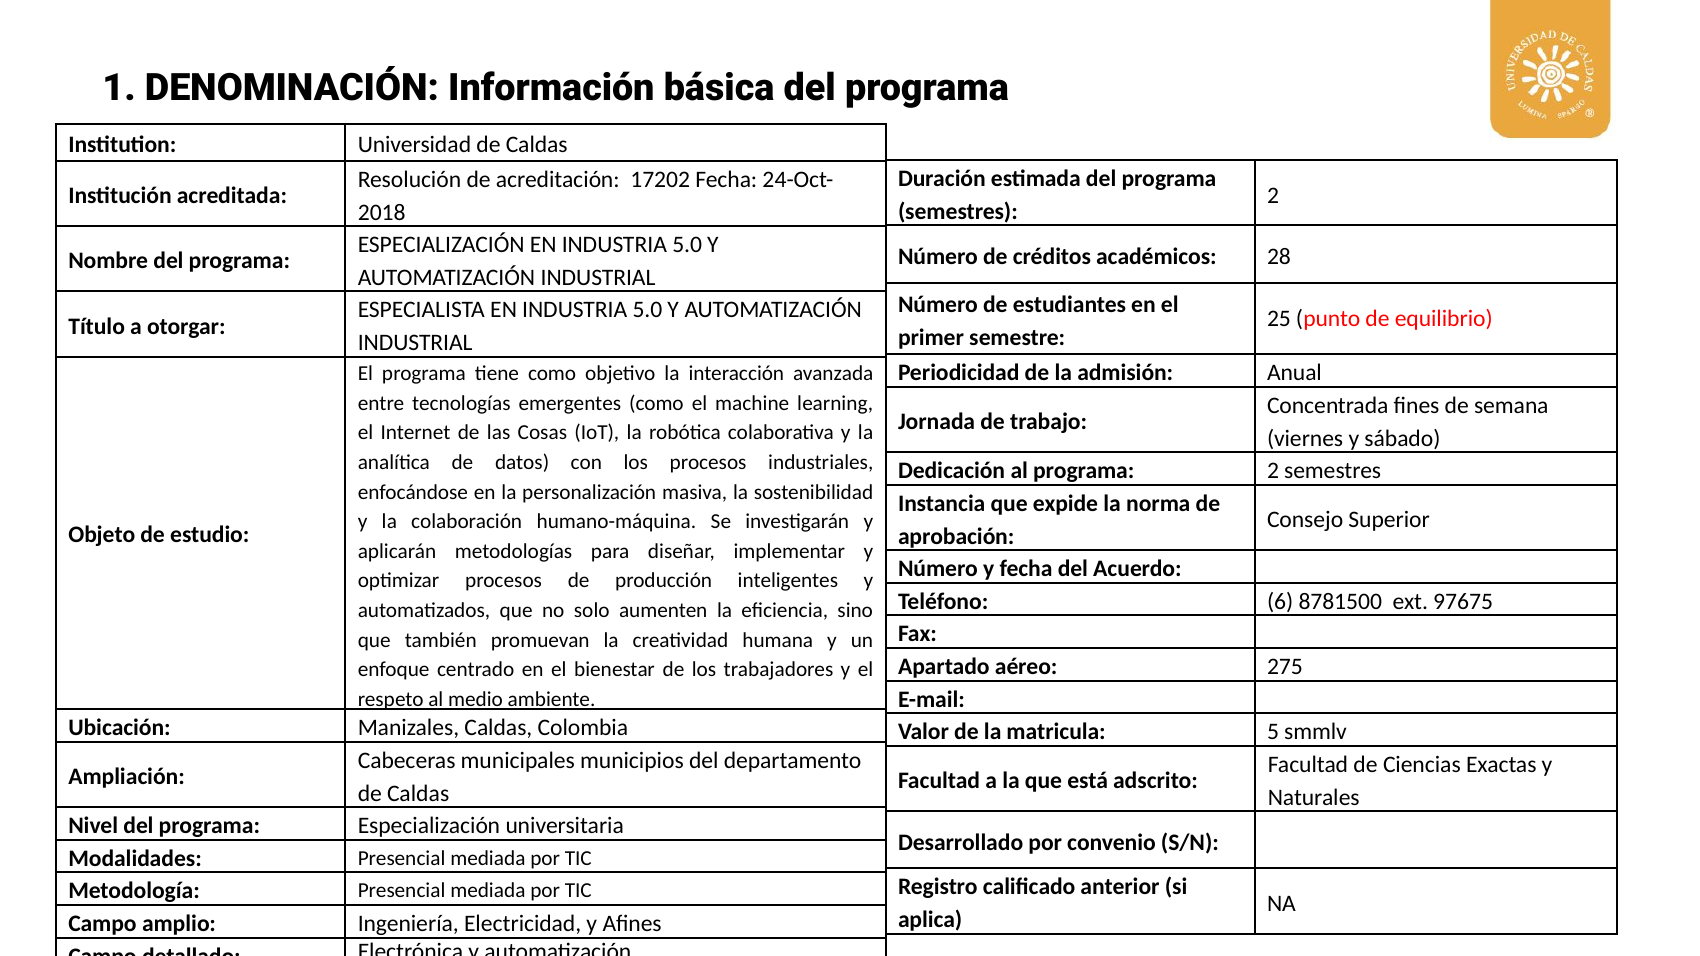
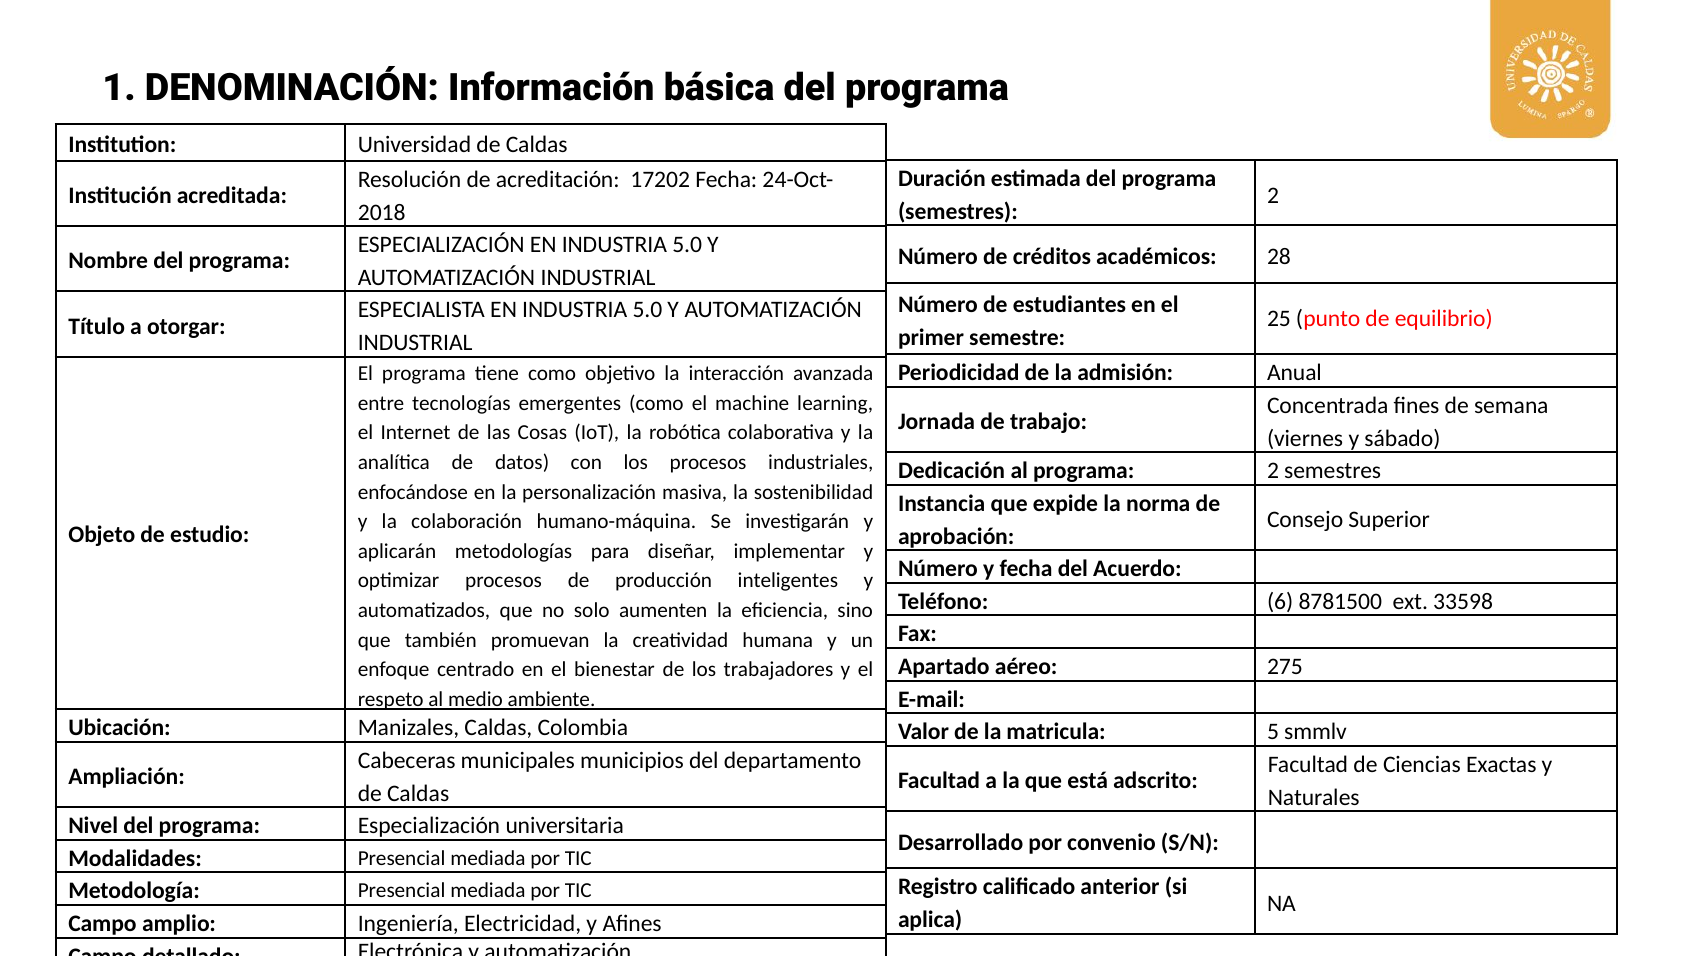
97675: 97675 -> 33598 (1463, 602)
